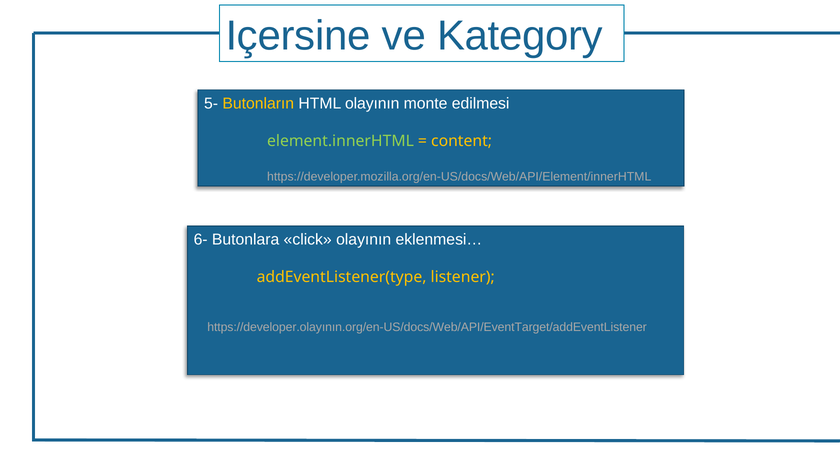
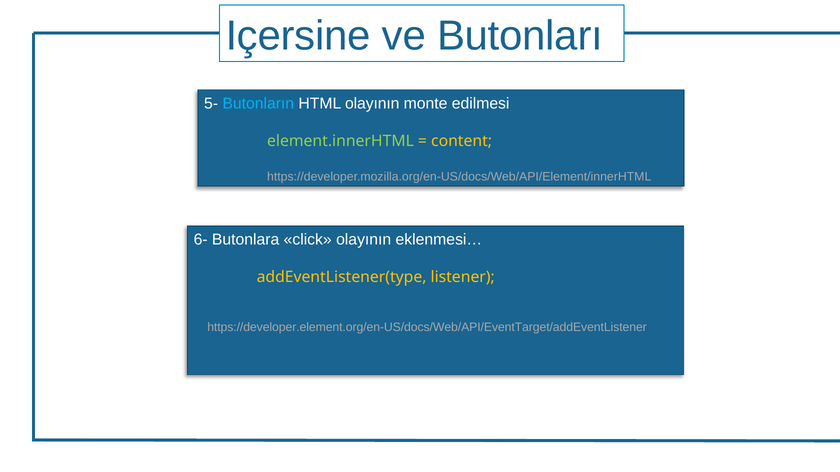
Kategory: Kategory -> Butonları (520, 36)
Butonların colour: yellow -> light blue (258, 103)
https://developer.olayının.org/en-US/docs/Web/API/EventTarget/addEventListener: https://developer.olayının.org/en-US/docs/Web/API/EventTarget/addEventListener -> https://developer.element.org/en-US/docs/Web/API/EventTarget/addEventListener (427, 328)
